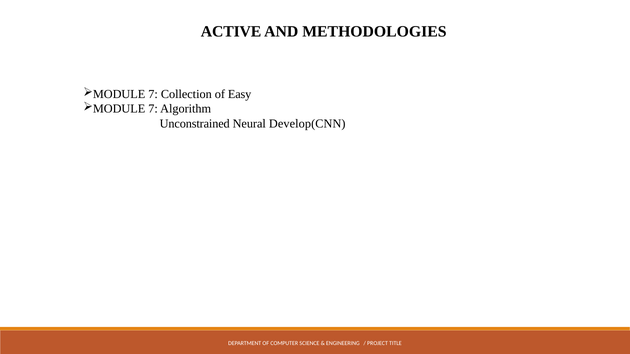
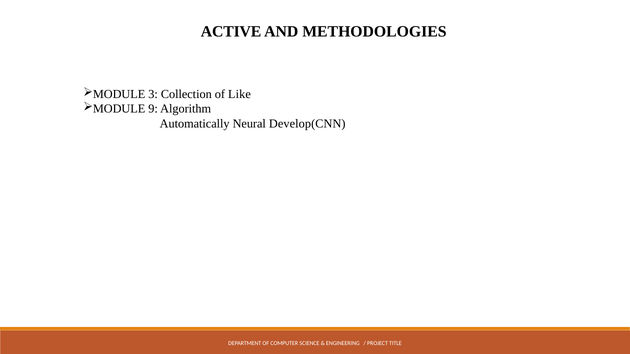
7: 7 -> 3 (153, 94)
Easy: Easy -> Like (240, 94)
7: 7 -> 9 (153, 109)
Unconstrained: Unconstrained -> Automatically (195, 124)
